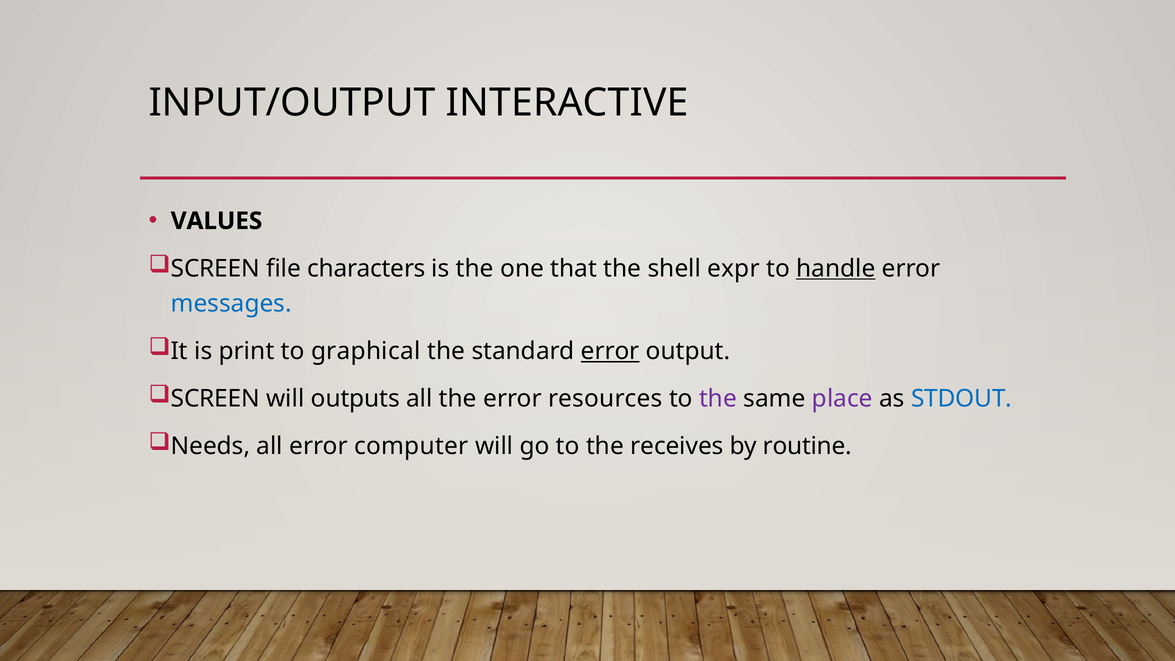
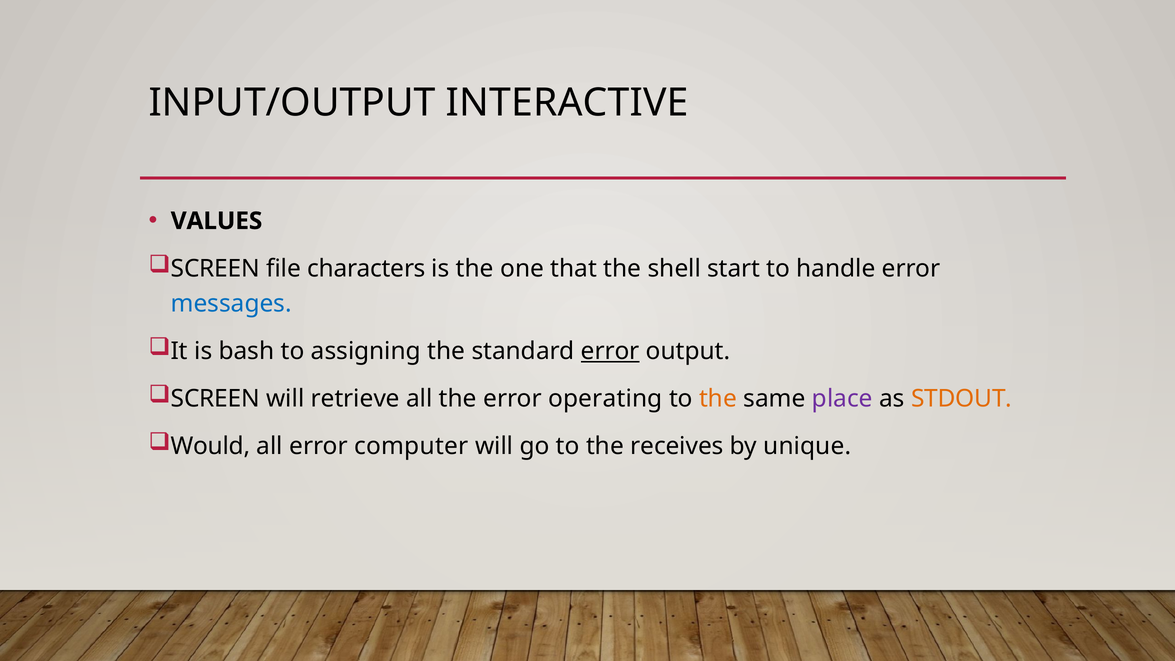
expr: expr -> start (734, 268)
handle underline: present -> none (836, 268)
print: print -> bash (247, 351)
graphical: graphical -> assigning (366, 351)
outputs: outputs -> retrieve (355, 399)
resources: resources -> operating (605, 399)
the colour: purple -> orange (718, 399)
STDOUT colour: blue -> orange (962, 399)
Needs: Needs -> Would (210, 446)
routine: routine -> unique (807, 446)
